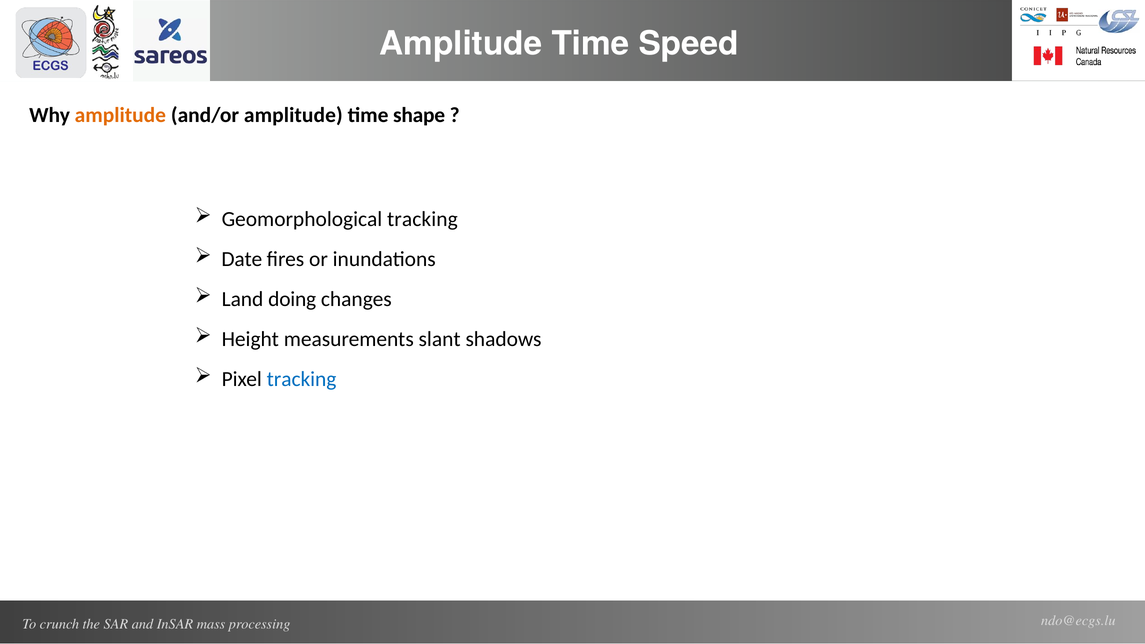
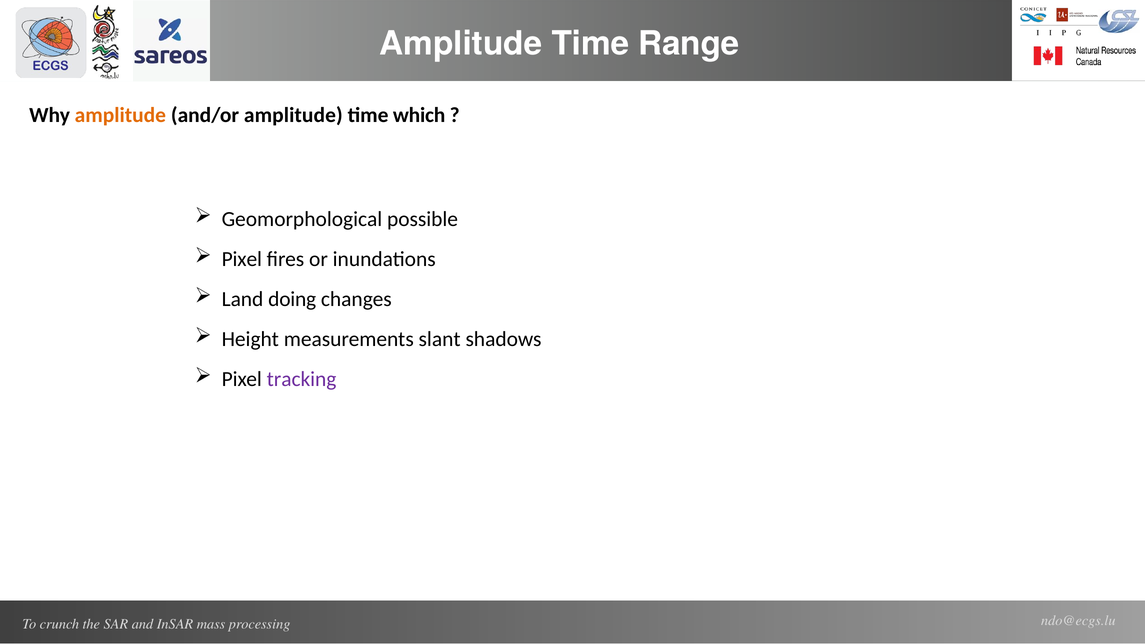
Speed: Speed -> Range (689, 44)
shape: shape -> which (419, 115)
Geomorphological tracking: tracking -> possible (423, 219)
Date: Date -> Pixel (242, 259)
tracking colour: blue -> purple (302, 379)
